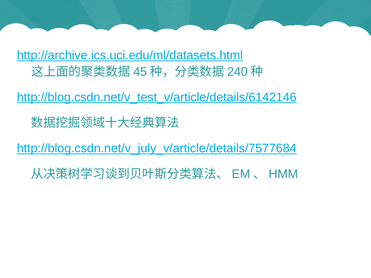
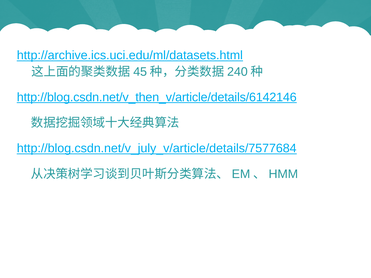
http://blog.csdn.net/v_test_v/article/details/6142146: http://blog.csdn.net/v_test_v/article/details/6142146 -> http://blog.csdn.net/v_then_v/article/details/6142146 (157, 97)
